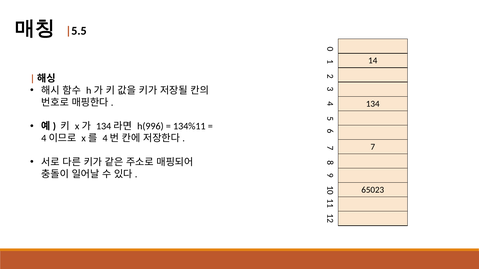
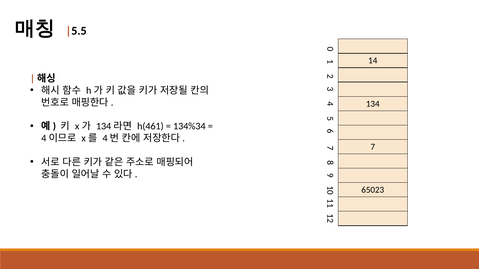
h(996: h(996 -> h(461 (150, 127)
134%11: 134%11 -> 134%34 (189, 127)
